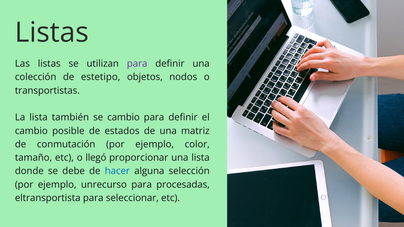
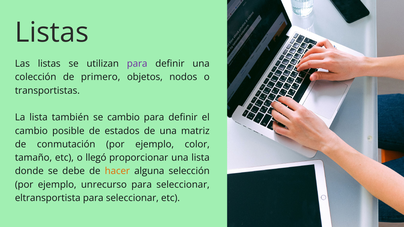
estetipo: estetipo -> primero (101, 77)
hacer colour: blue -> orange (117, 171)
unrecurso para procesadas: procesadas -> seleccionar (183, 185)
